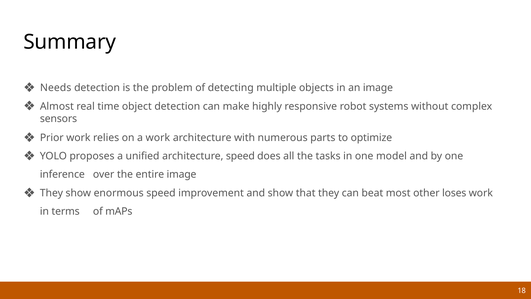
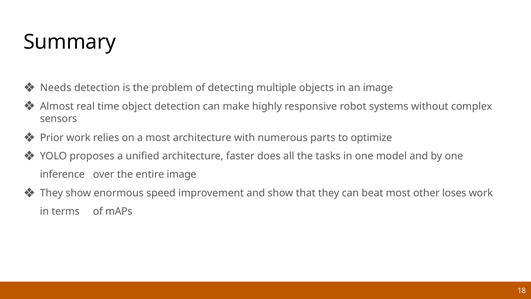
a work: work -> most (158, 138)
architecture speed: speed -> faster (240, 156)
